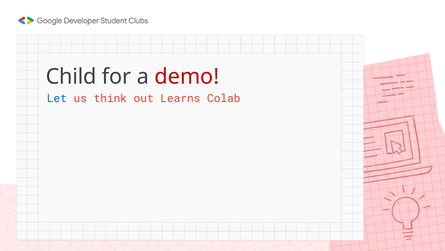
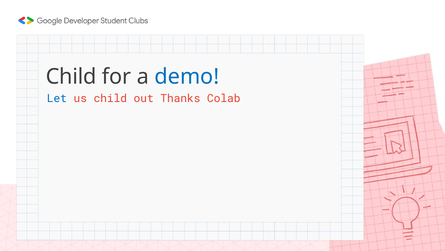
demo colour: red -> blue (187, 76)
us think: think -> child (110, 98)
Learns: Learns -> Thanks (180, 98)
